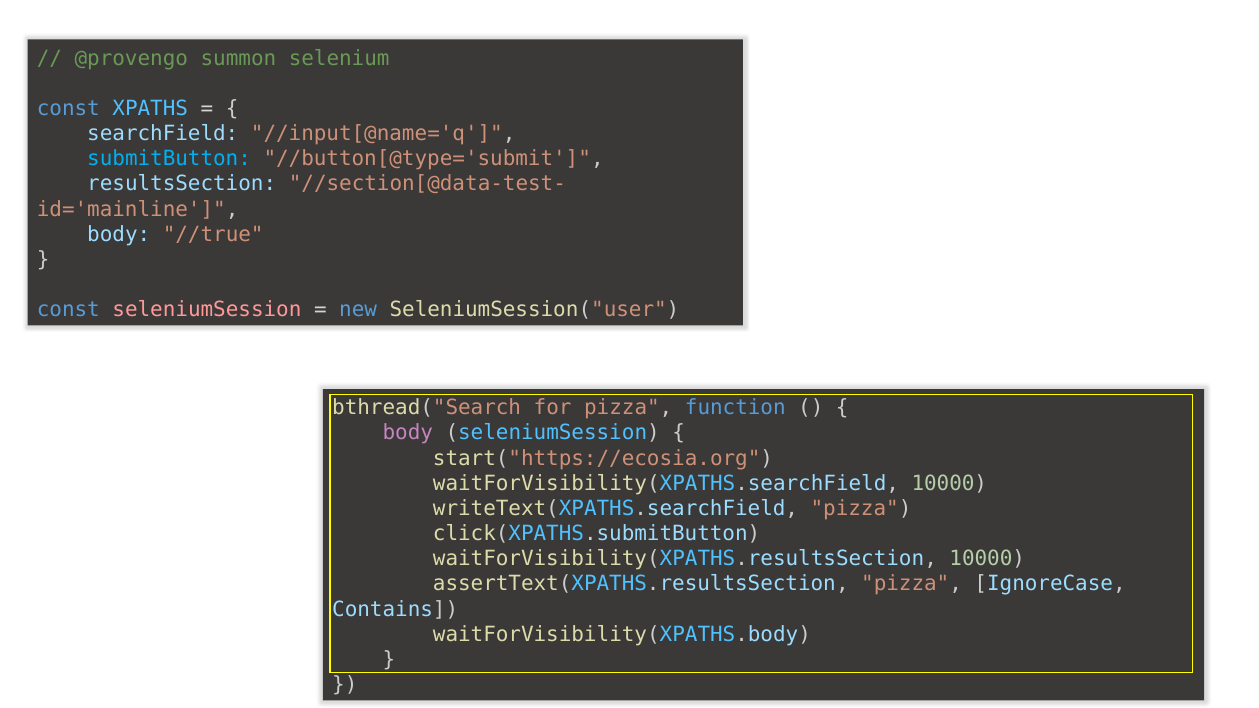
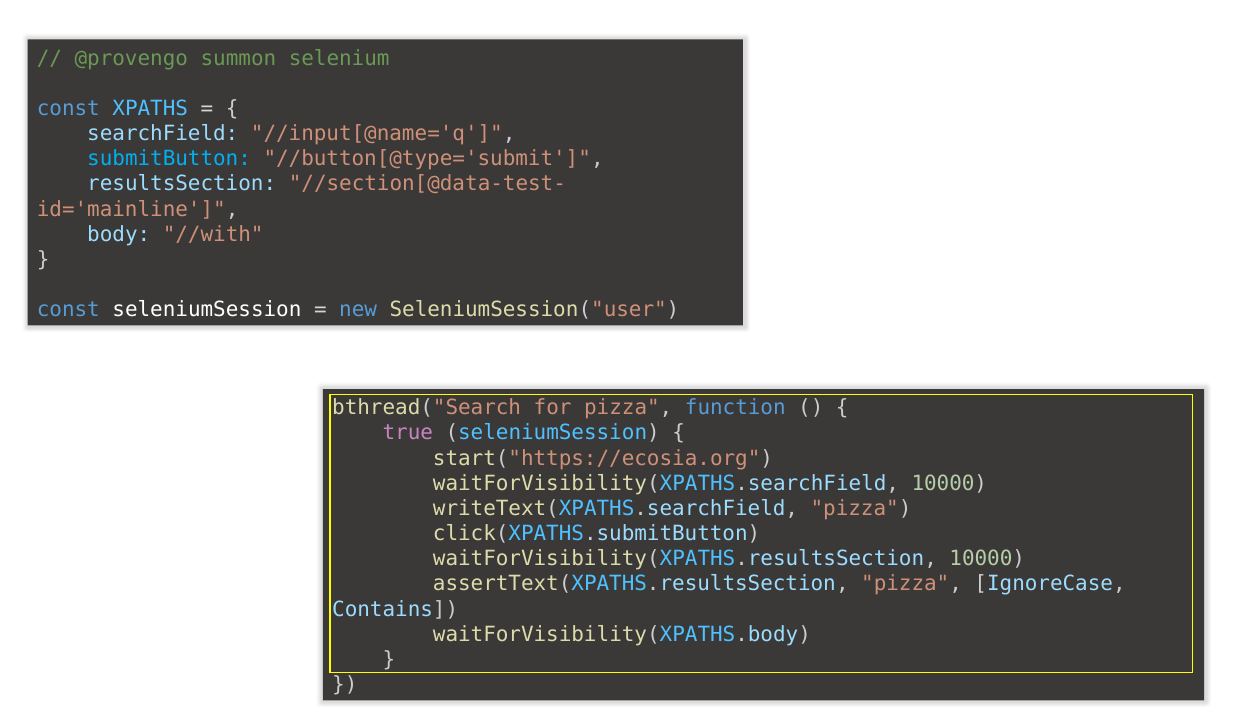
//true: //true -> //with (213, 234)
seleniumSession colour: pink -> white (207, 310)
body: body -> true (408, 433)
